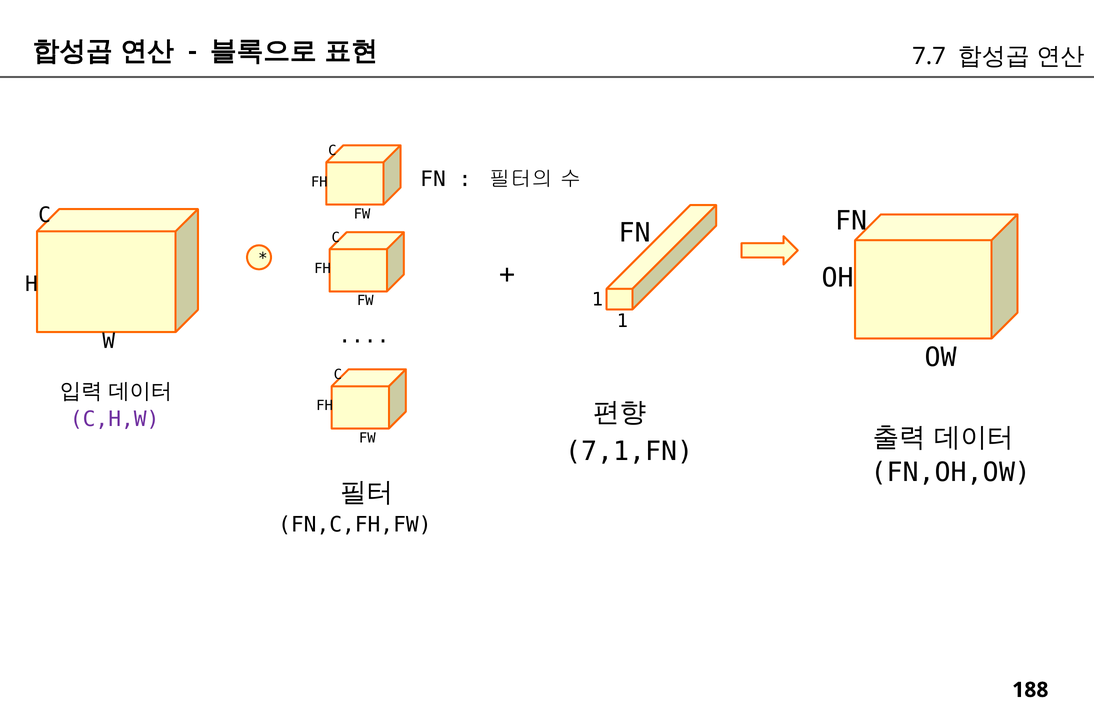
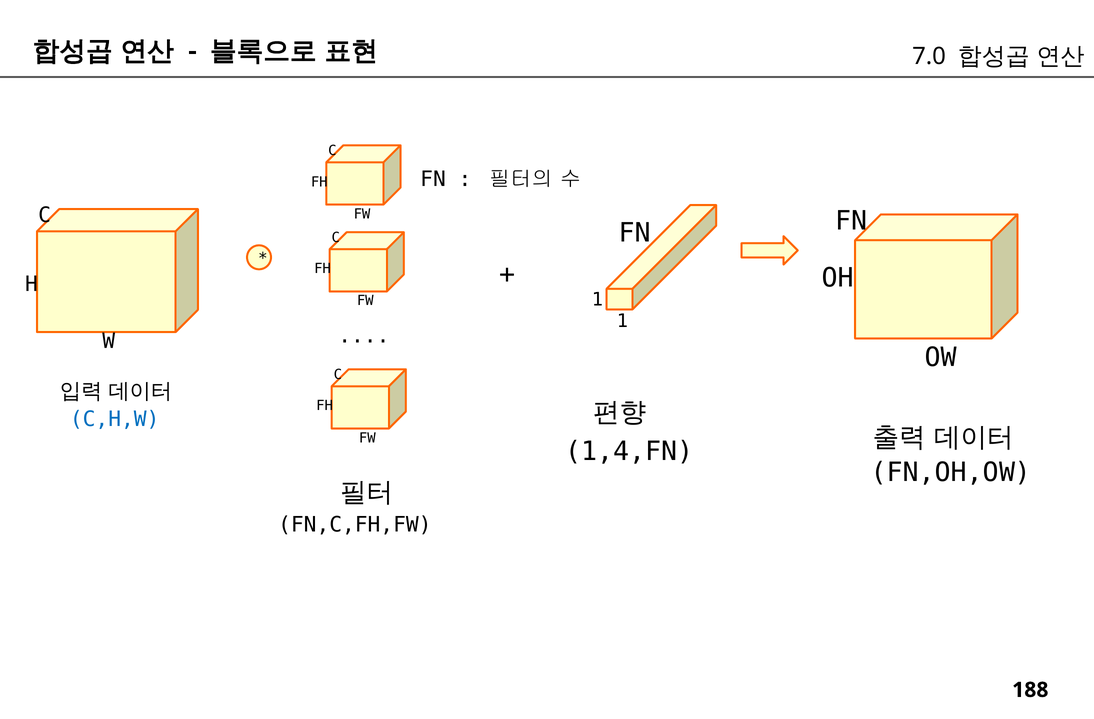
7.7: 7.7 -> 7.0 (929, 56)
C,H,W colour: purple -> blue (115, 419)
7,1,FN: 7,1,FN -> 1,4,FN (629, 451)
